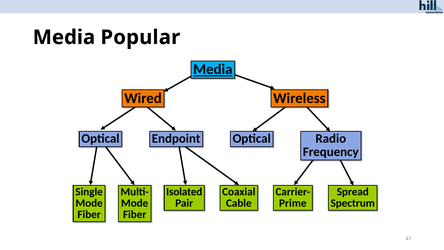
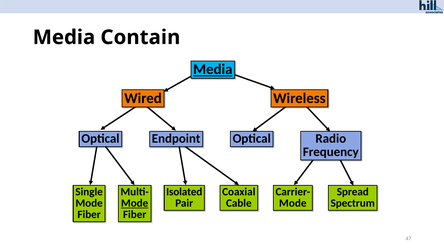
Popular: Popular -> Contain (140, 37)
Mode underline: none -> present (135, 203)
Prime: Prime -> Mode (293, 203)
